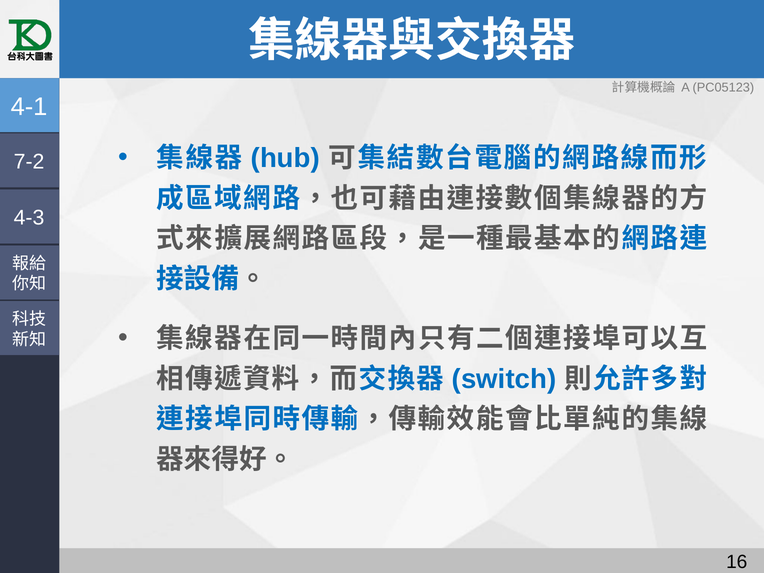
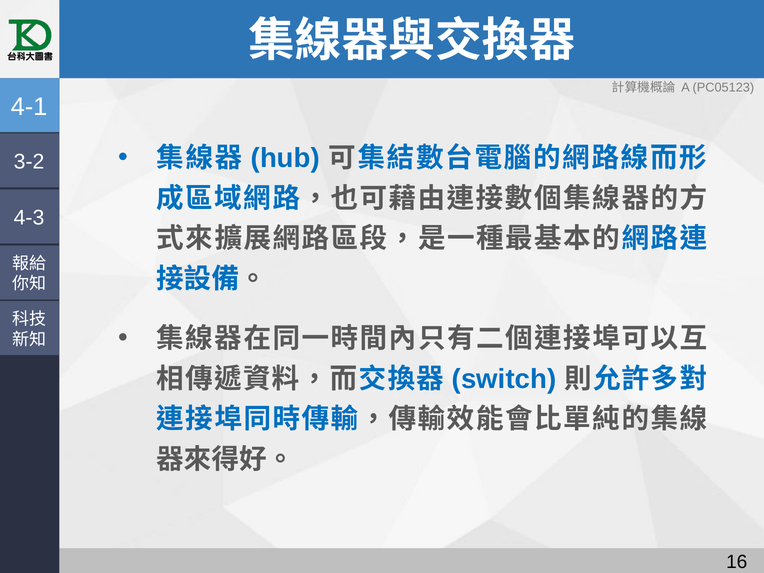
7-2: 7-2 -> 3-2 (29, 162)
